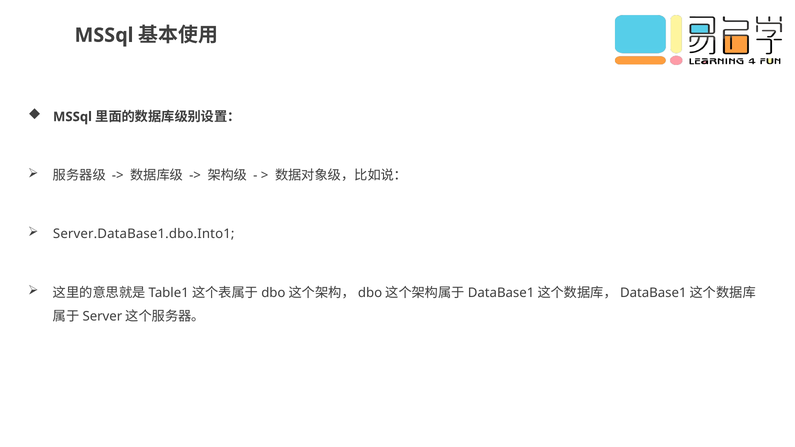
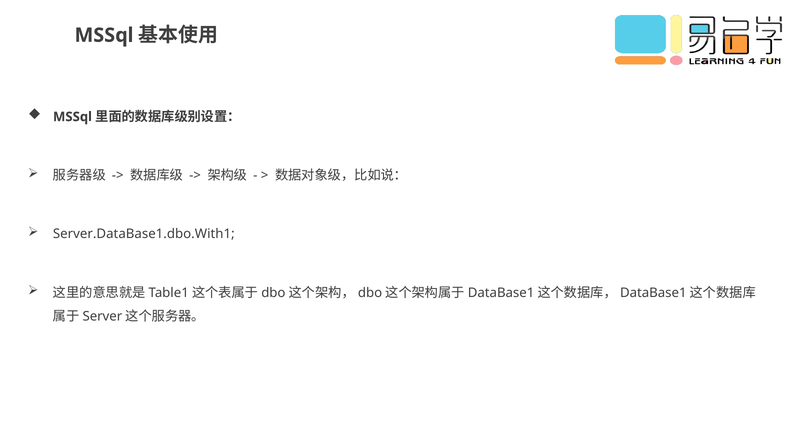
Server.DataBase1.dbo.Into1: Server.DataBase1.dbo.Into1 -> Server.DataBase1.dbo.With1 (144, 234)
